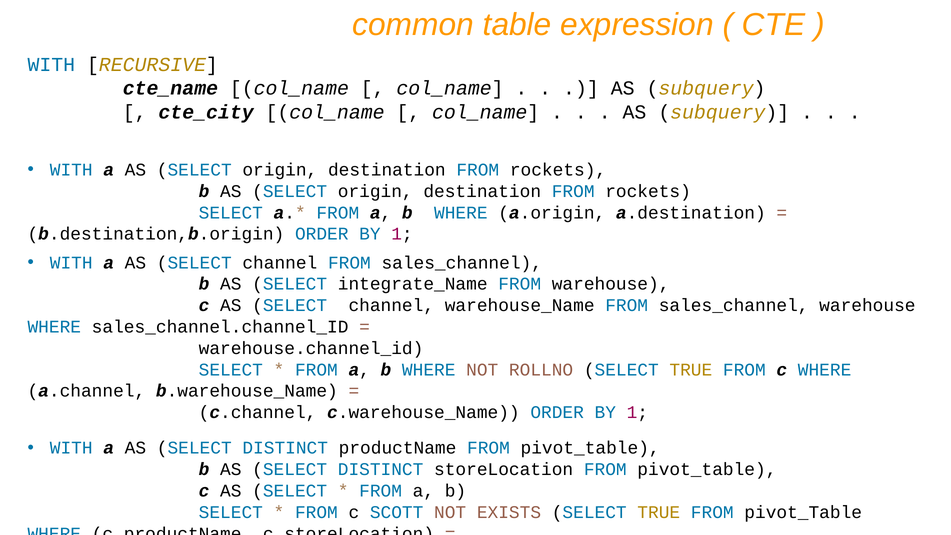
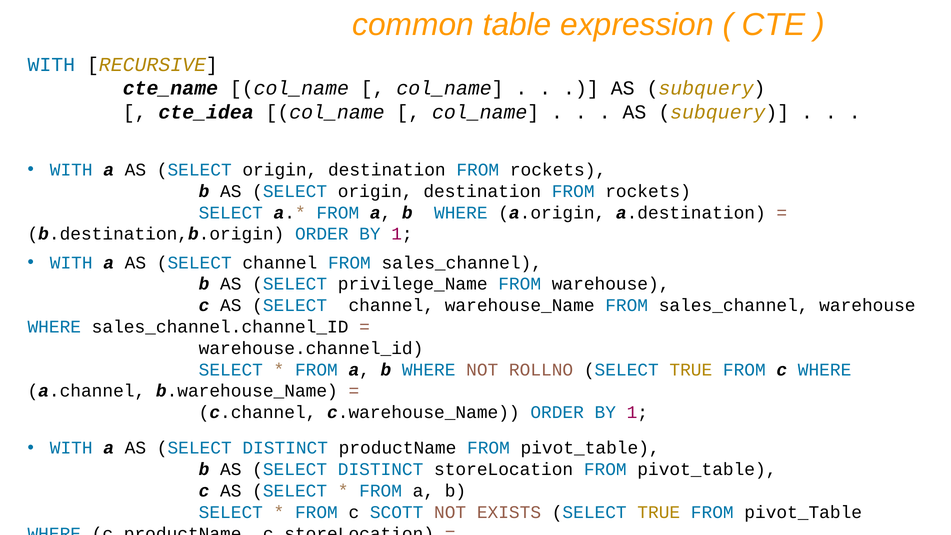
cte_city: cte_city -> cte_idea (206, 112)
integrate_Name: integrate_Name -> privilege_Name (413, 284)
